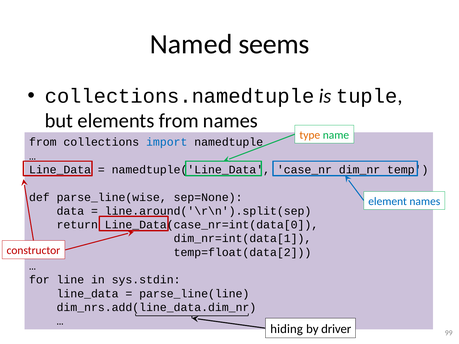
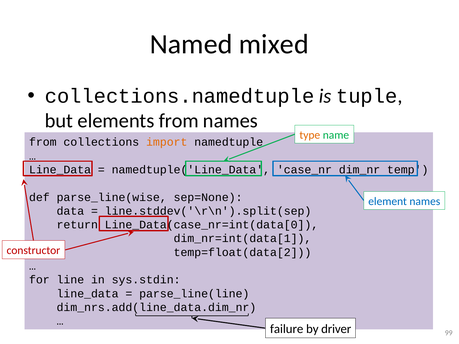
seems: seems -> mixed (274, 44)
import colour: blue -> orange (167, 142)
line.around('\r\n').split(sep: line.around('\r\n').split(sep -> line.stddev('\r\n').split(sep (208, 211)
hiding: hiding -> failure (287, 329)
